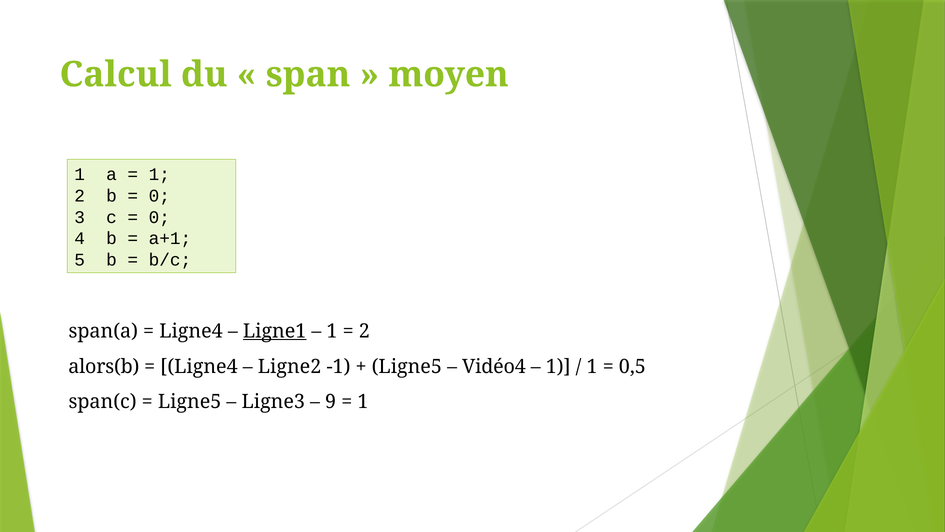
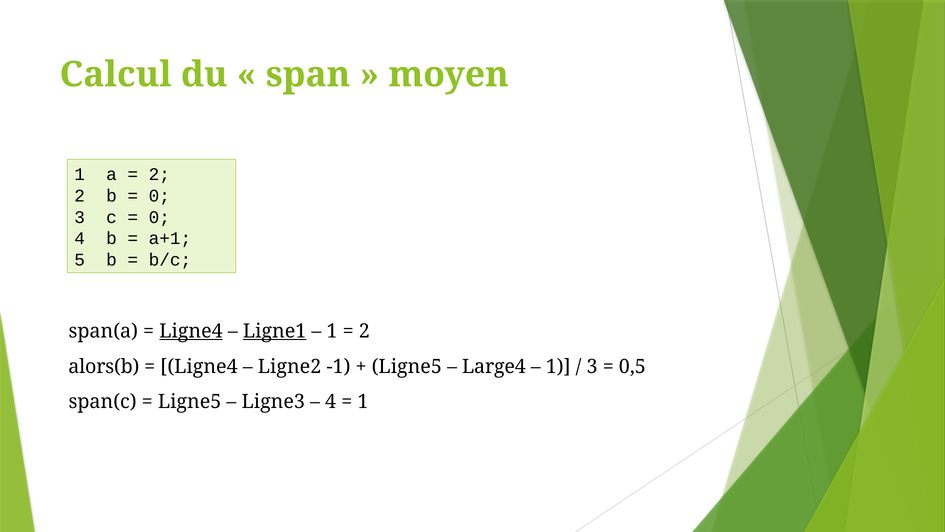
1: 1 -> 2 (159, 174)
Ligne4 underline: none -> present (191, 331)
Vidéo4: Vidéo4 -> Large4 (494, 366)
1: 1 -> 3 (592, 366)
9: 9 -> 4 (331, 402)
